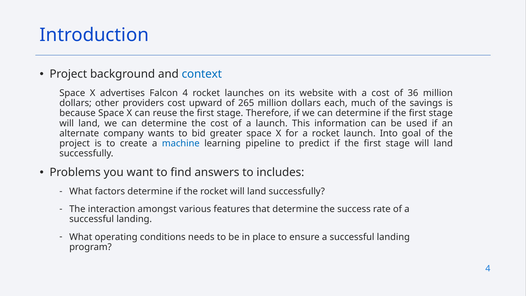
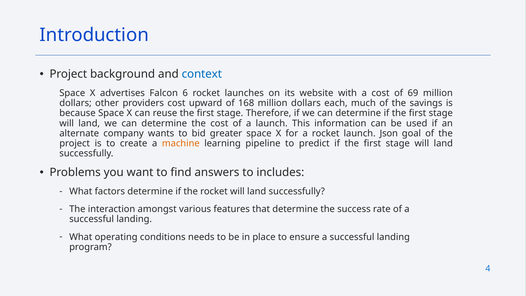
Falcon 4: 4 -> 6 (185, 93)
36: 36 -> 69 (413, 93)
265: 265 -> 168 (246, 103)
Into: Into -> Json (389, 133)
machine colour: blue -> orange (181, 143)
